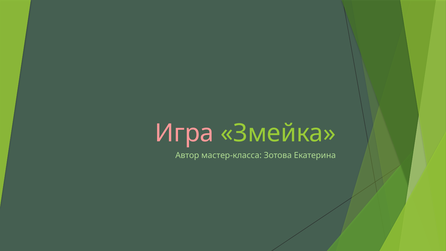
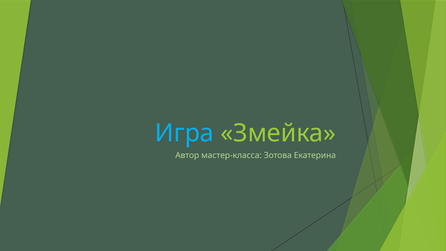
Игра colour: pink -> light blue (184, 133)
